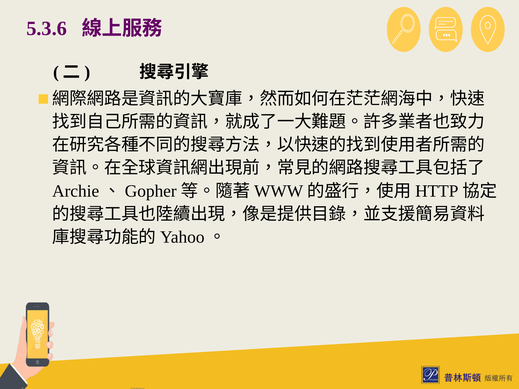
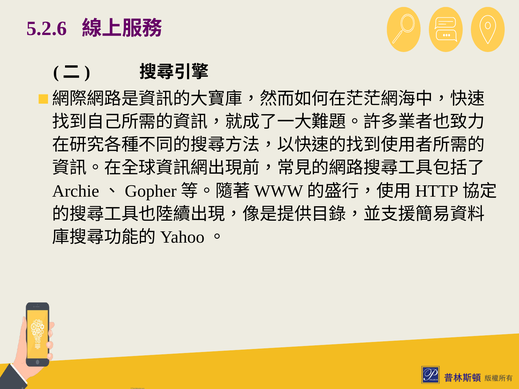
5.3.6: 5.3.6 -> 5.2.6 (47, 29)
